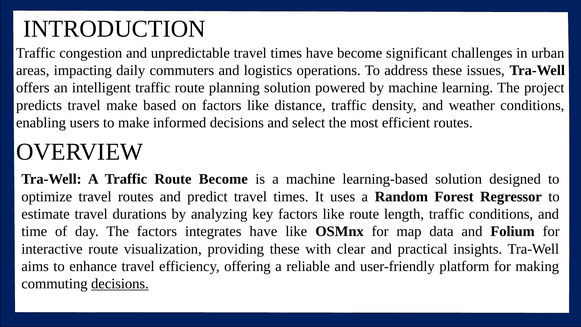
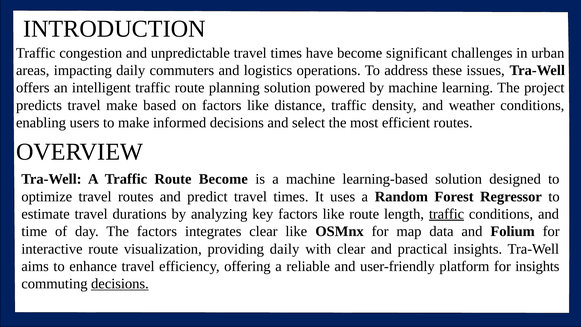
traffic underline: none -> present (447, 214)
integrates have: have -> clear (263, 231)
providing these: these -> daily (285, 249)
for making: making -> insights (537, 266)
